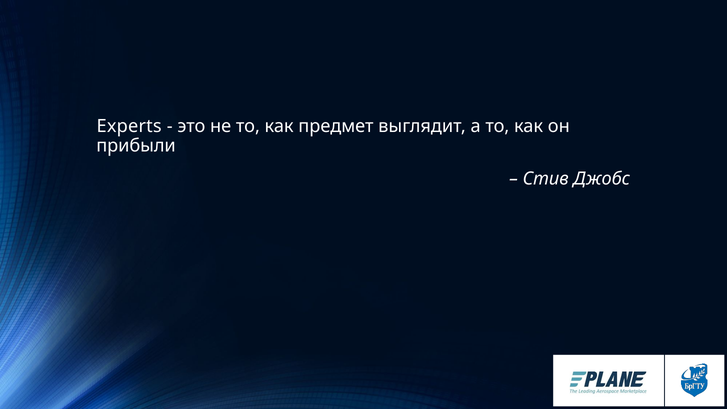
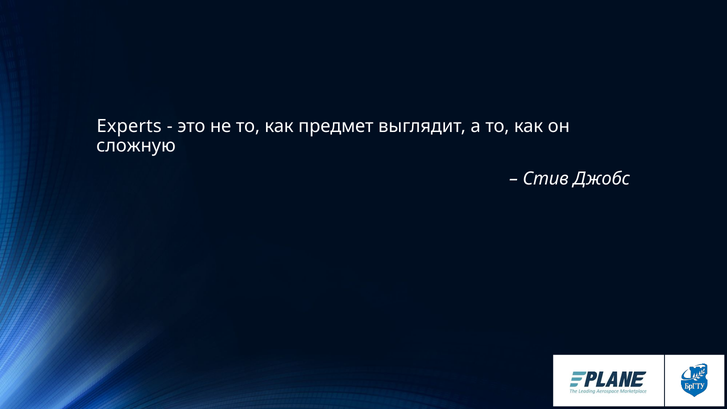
прибыли: прибыли -> сложную (136, 146)
